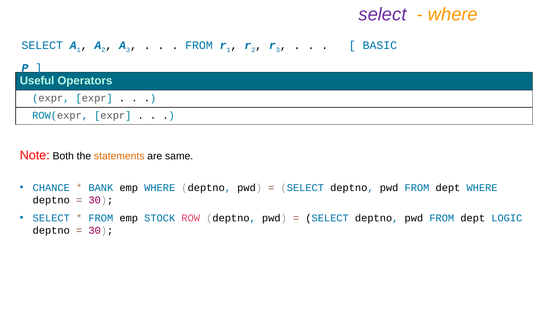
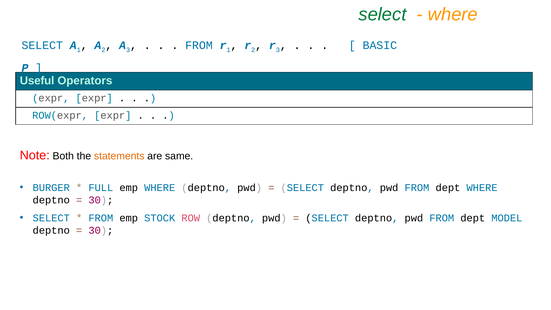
select colour: purple -> green (382, 14)
CHANCE: CHANCE -> BURGER (51, 188)
BANK: BANK -> FULL (101, 188)
LOGIC: LOGIC -> MODEL (507, 218)
